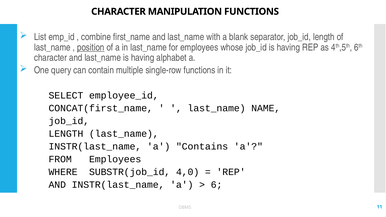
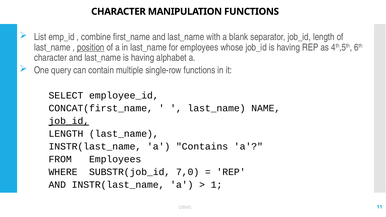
job_id underline: none -> present (69, 121)
4,0: 4,0 -> 7,0 (188, 172)
6: 6 -> 1 (217, 185)
